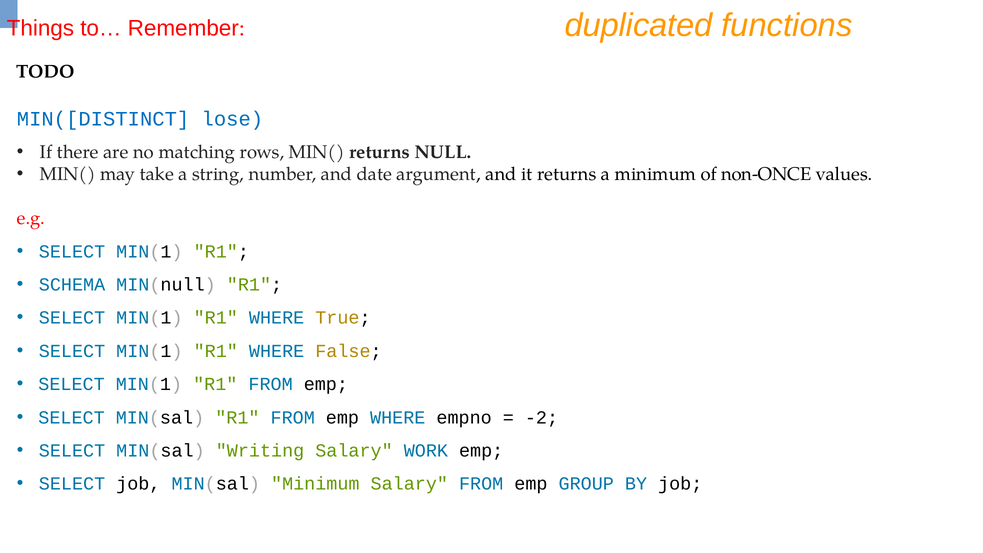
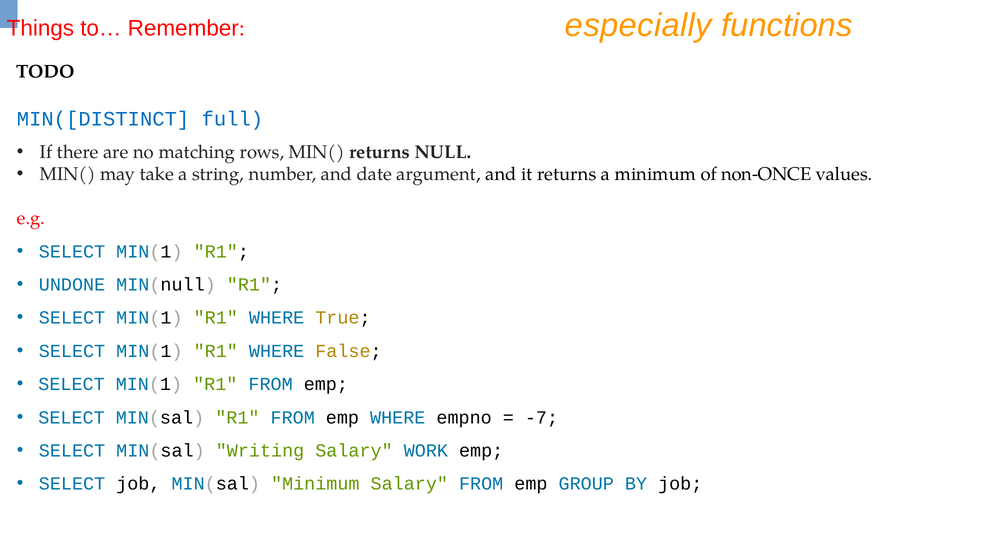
duplicated: duplicated -> especially (638, 26)
lose: lose -> full (232, 119)
SCHEMA: SCHEMA -> UNDONE (72, 285)
-2: -2 -> -7 (542, 417)
